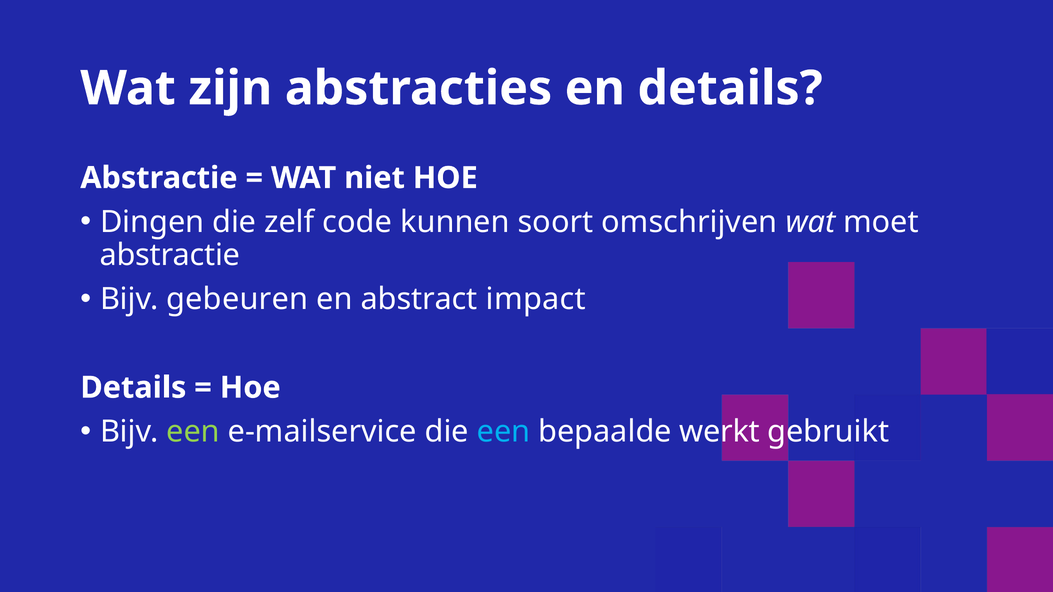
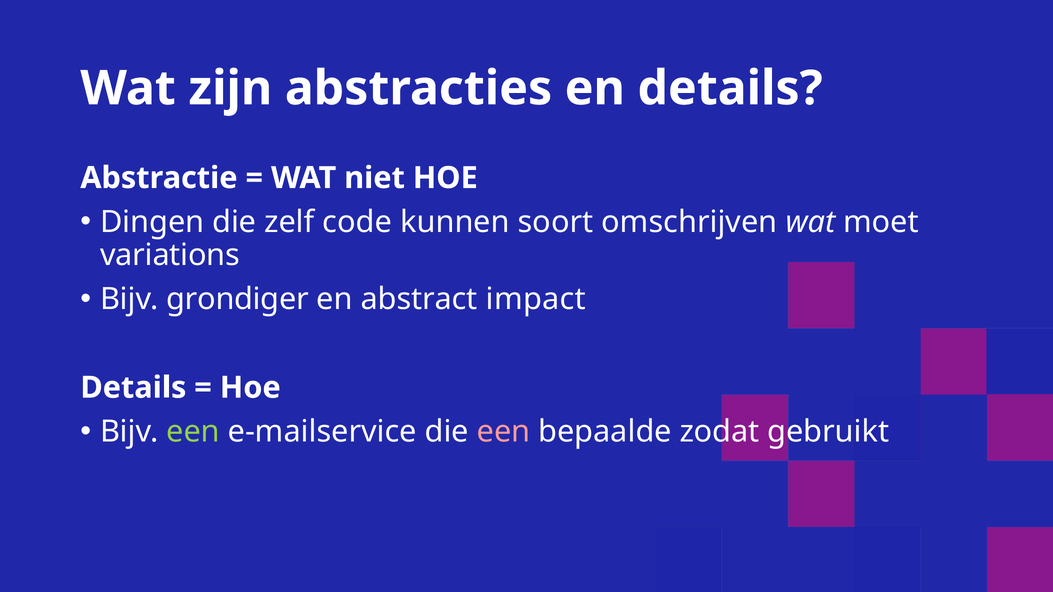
abstractie: abstractie -> variations (170, 255)
gebeuren: gebeuren -> grondiger (238, 300)
een colour: light blue -> pink (503, 432)
werkt: werkt -> zodat (720, 432)
